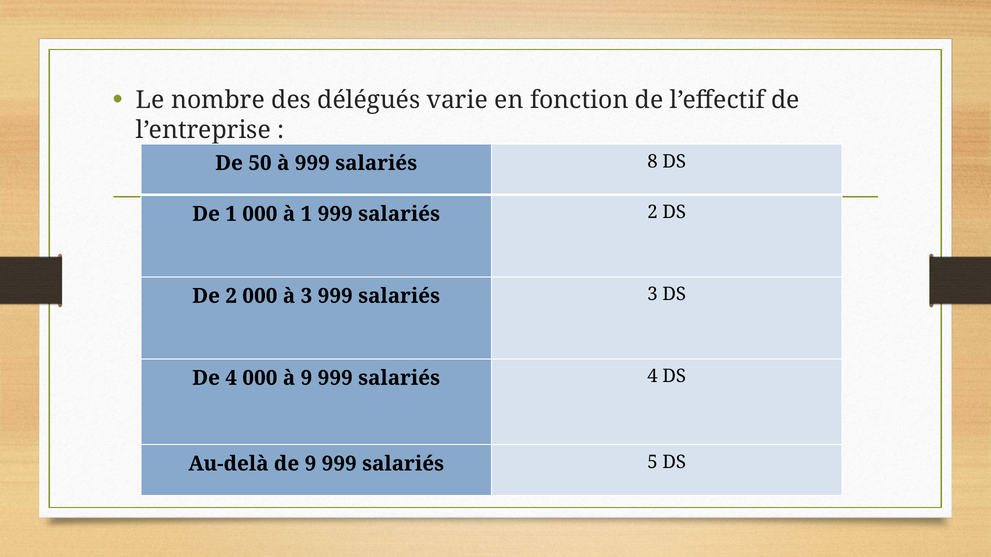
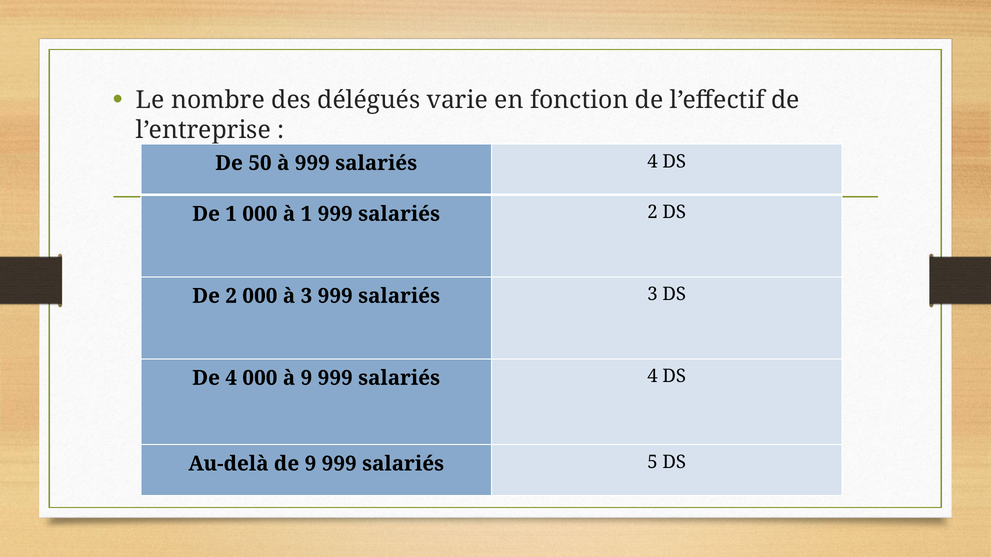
à 999 salariés 8: 8 -> 4 (652, 162)
